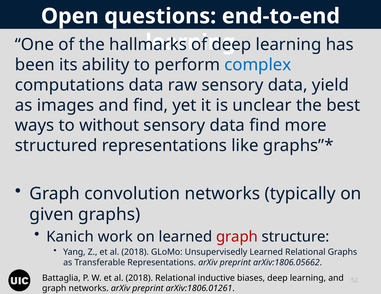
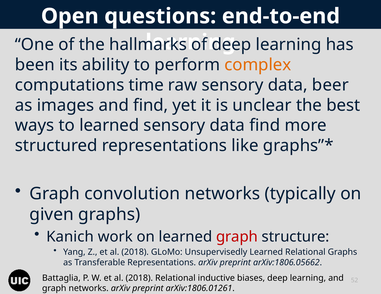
complex colour: blue -> orange (258, 65)
computations data: data -> time (146, 85)
yield: yield -> beer (330, 85)
to without: without -> learned (109, 126)
